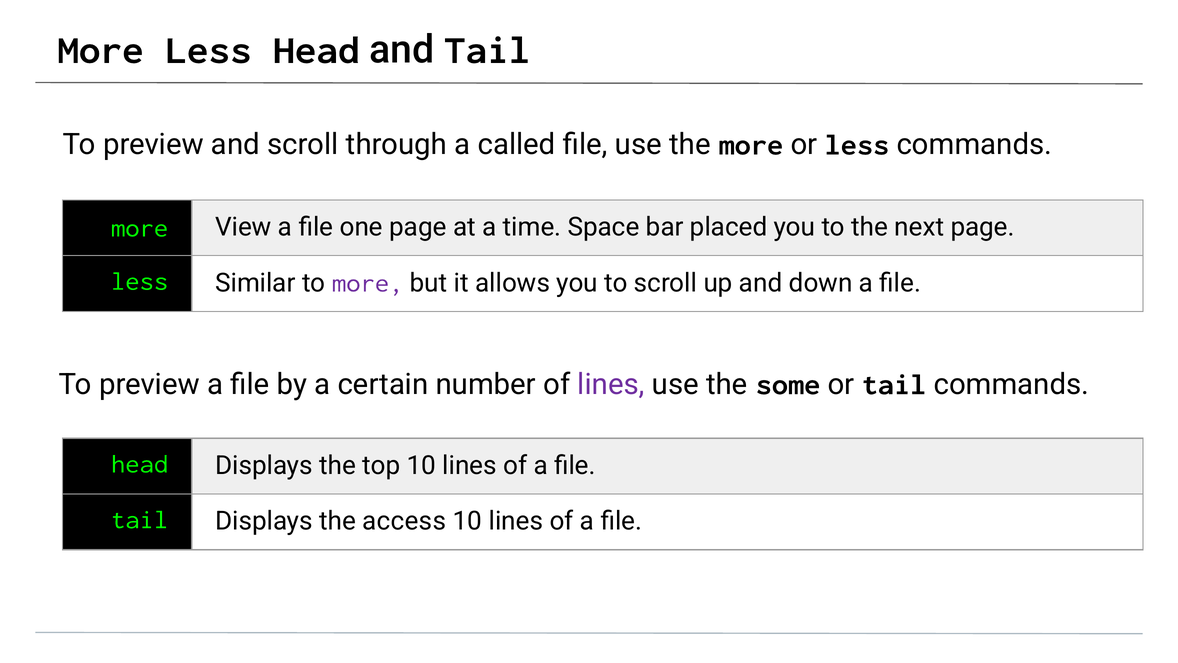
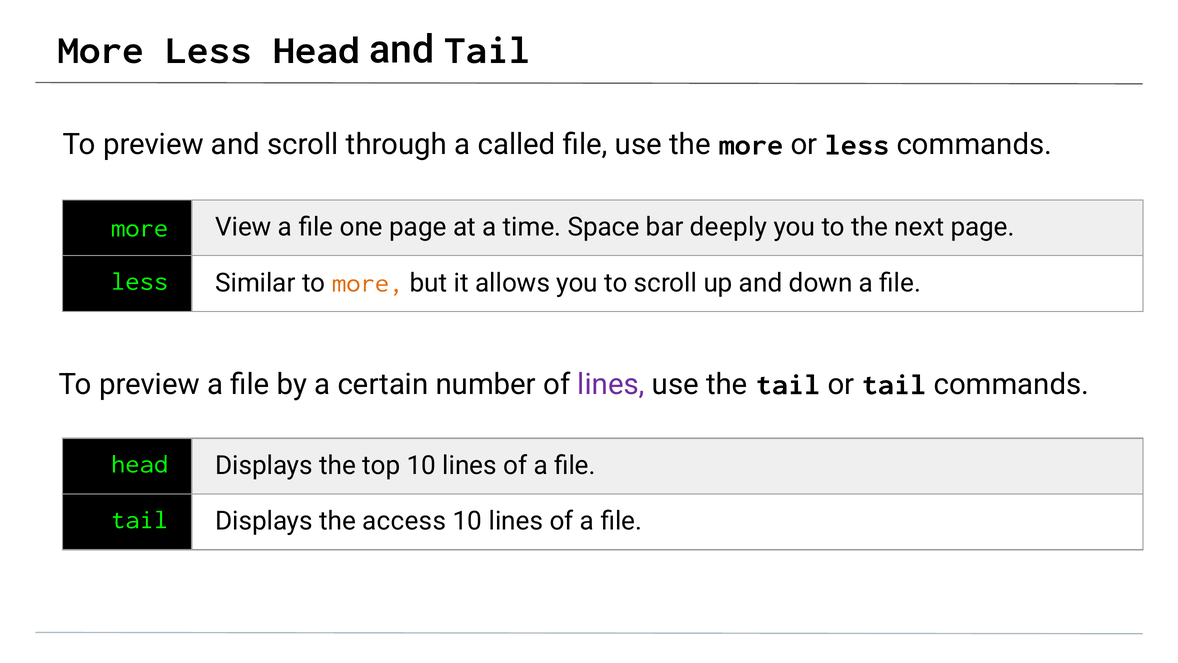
placed: placed -> deeply (729, 227)
more colour: purple -> orange (368, 283)
the some: some -> tail (788, 384)
